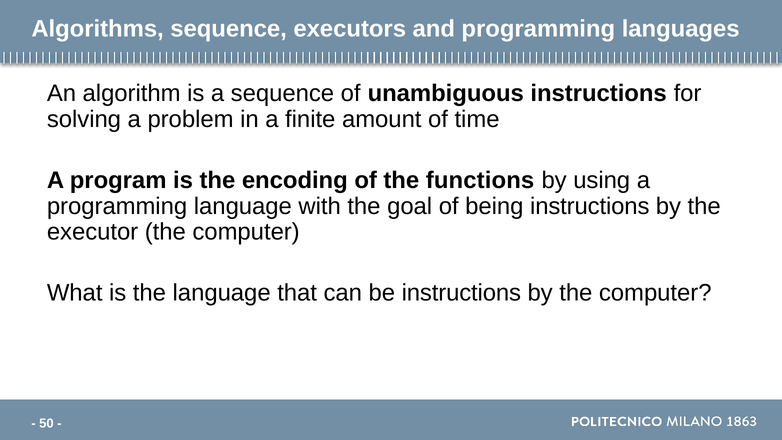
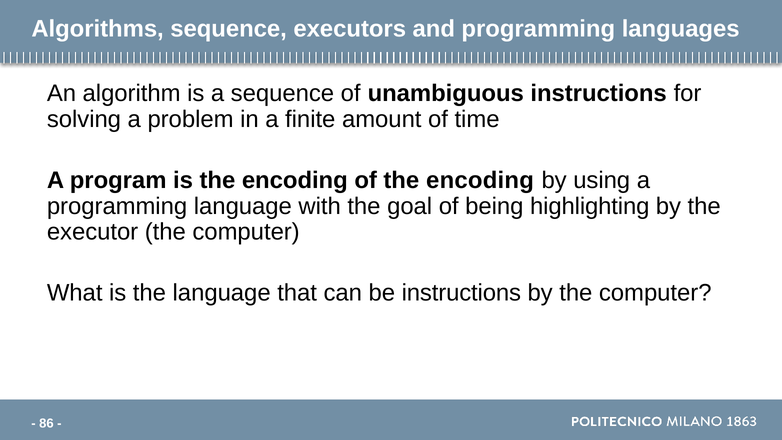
of the functions: functions -> encoding (480, 180)
being instructions: instructions -> highlighting (590, 206)
50: 50 -> 86 (46, 423)
